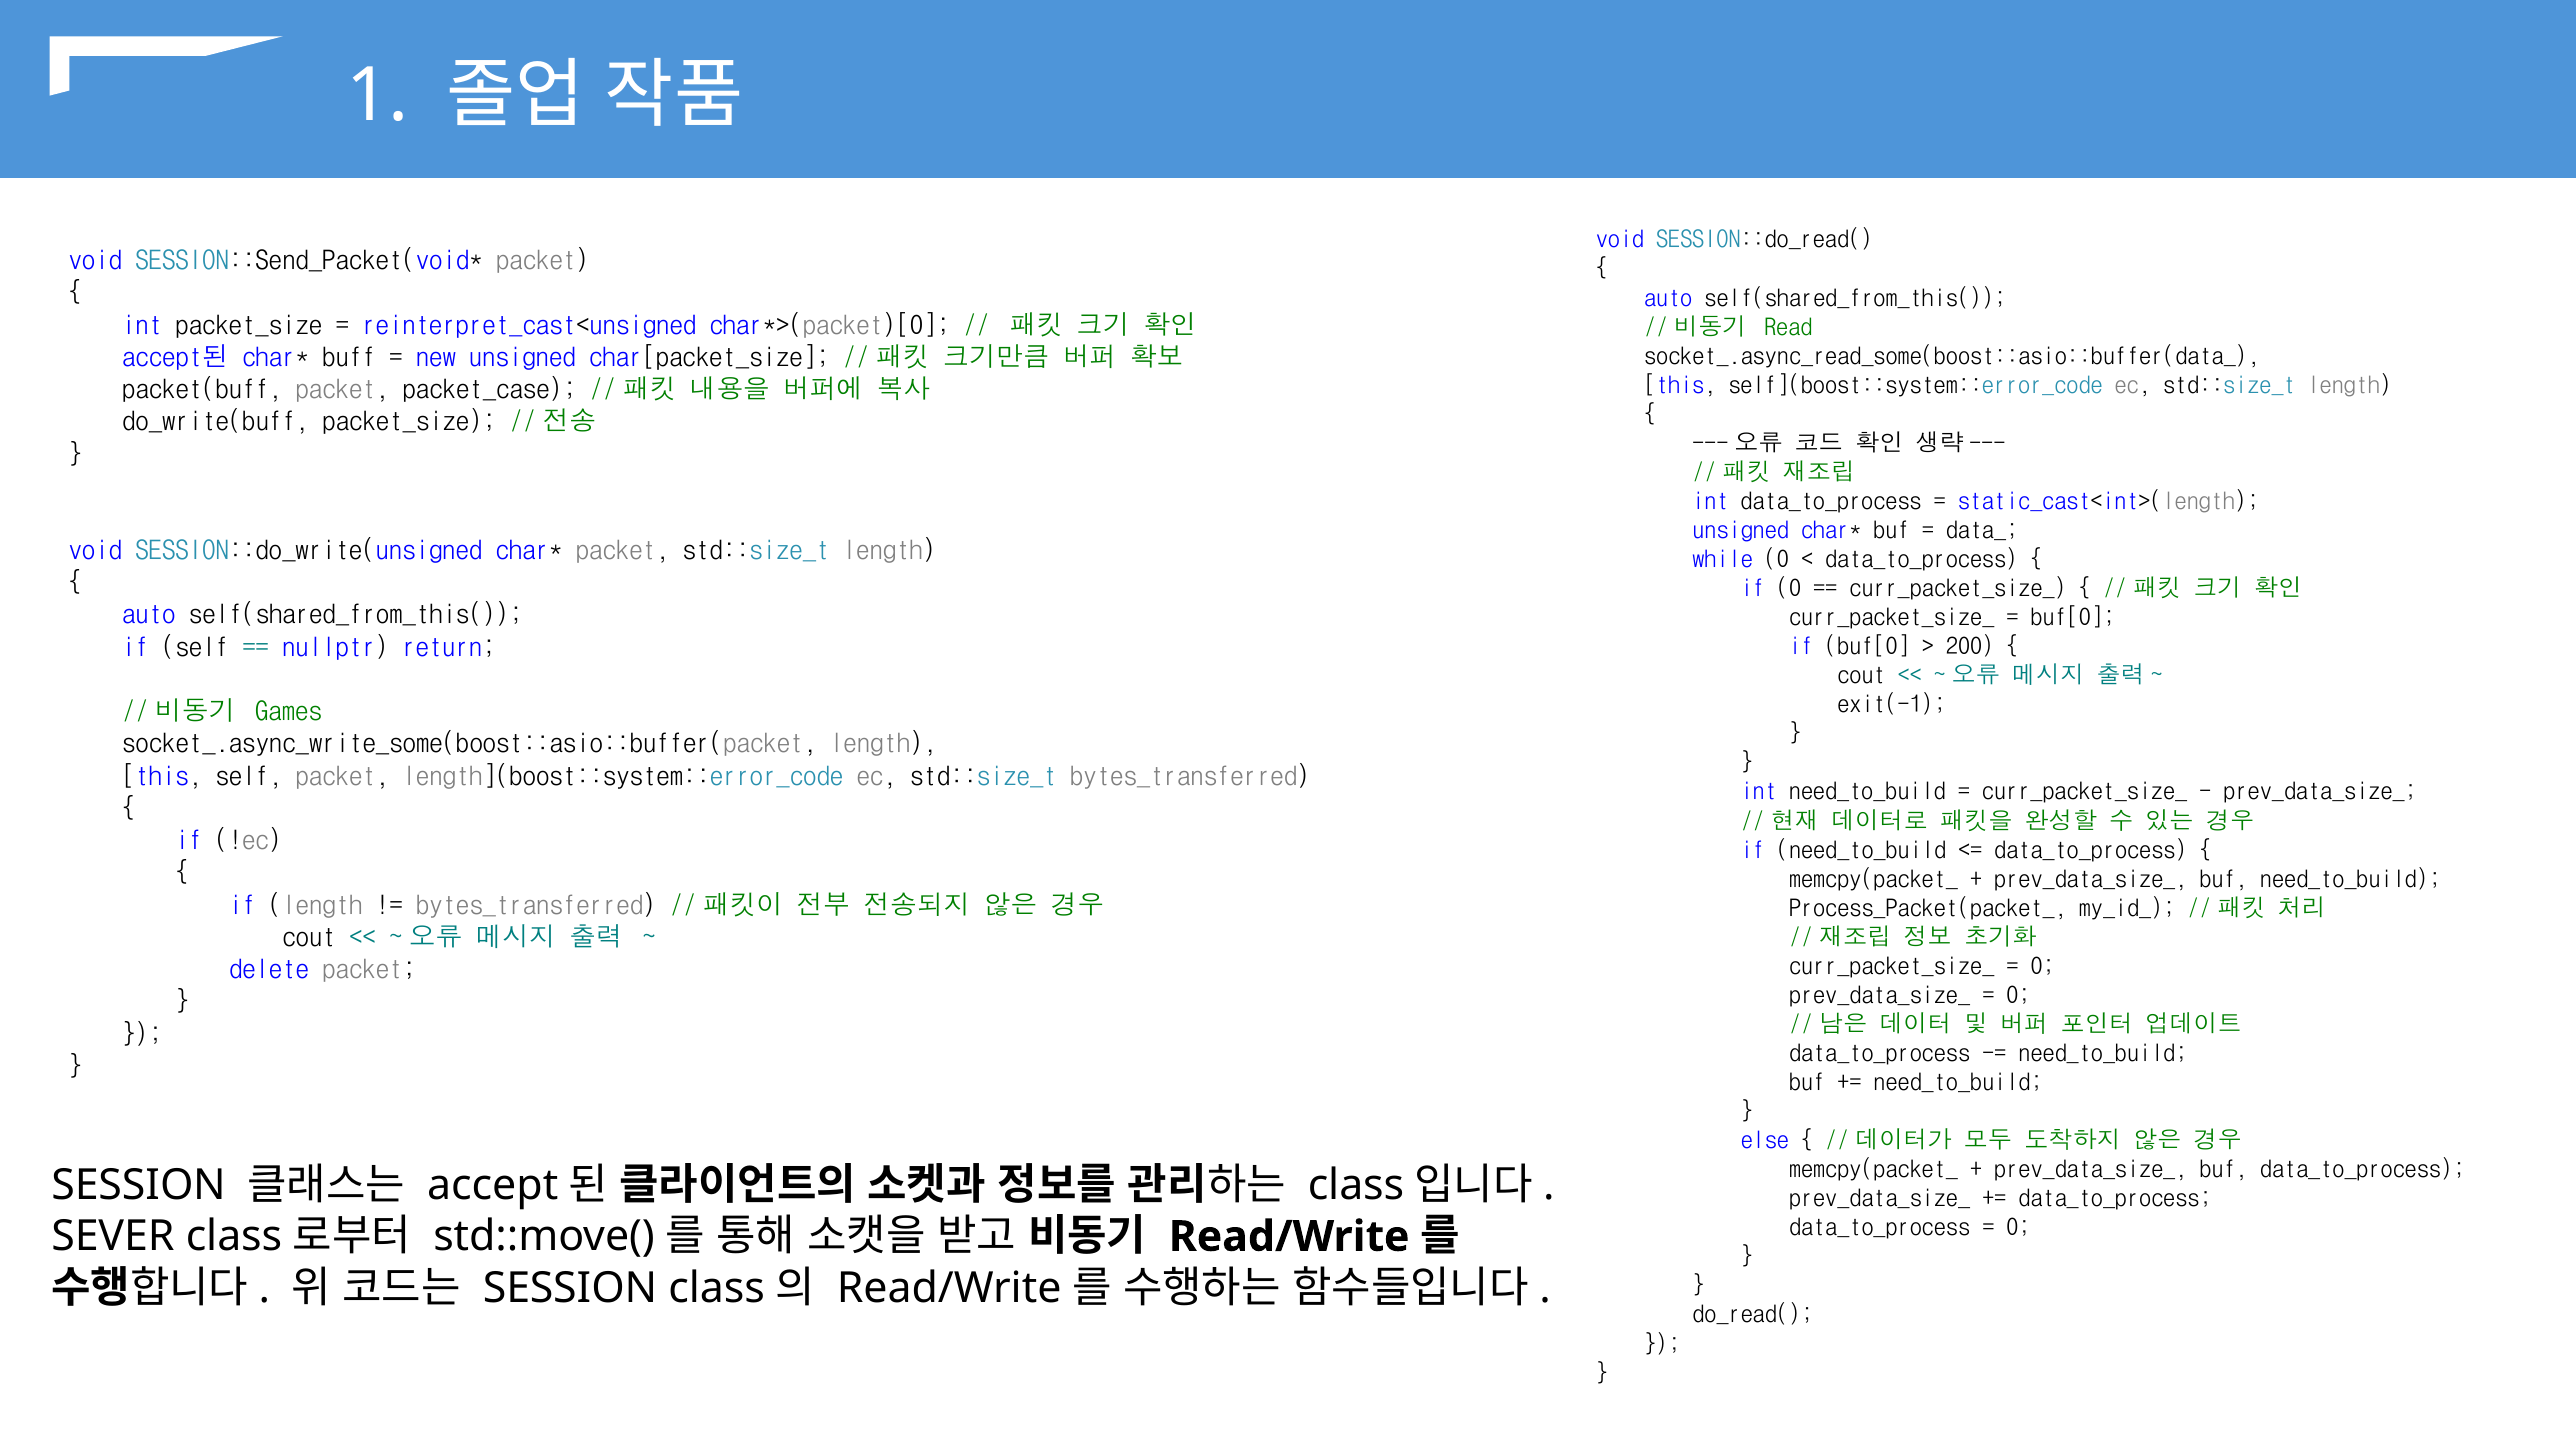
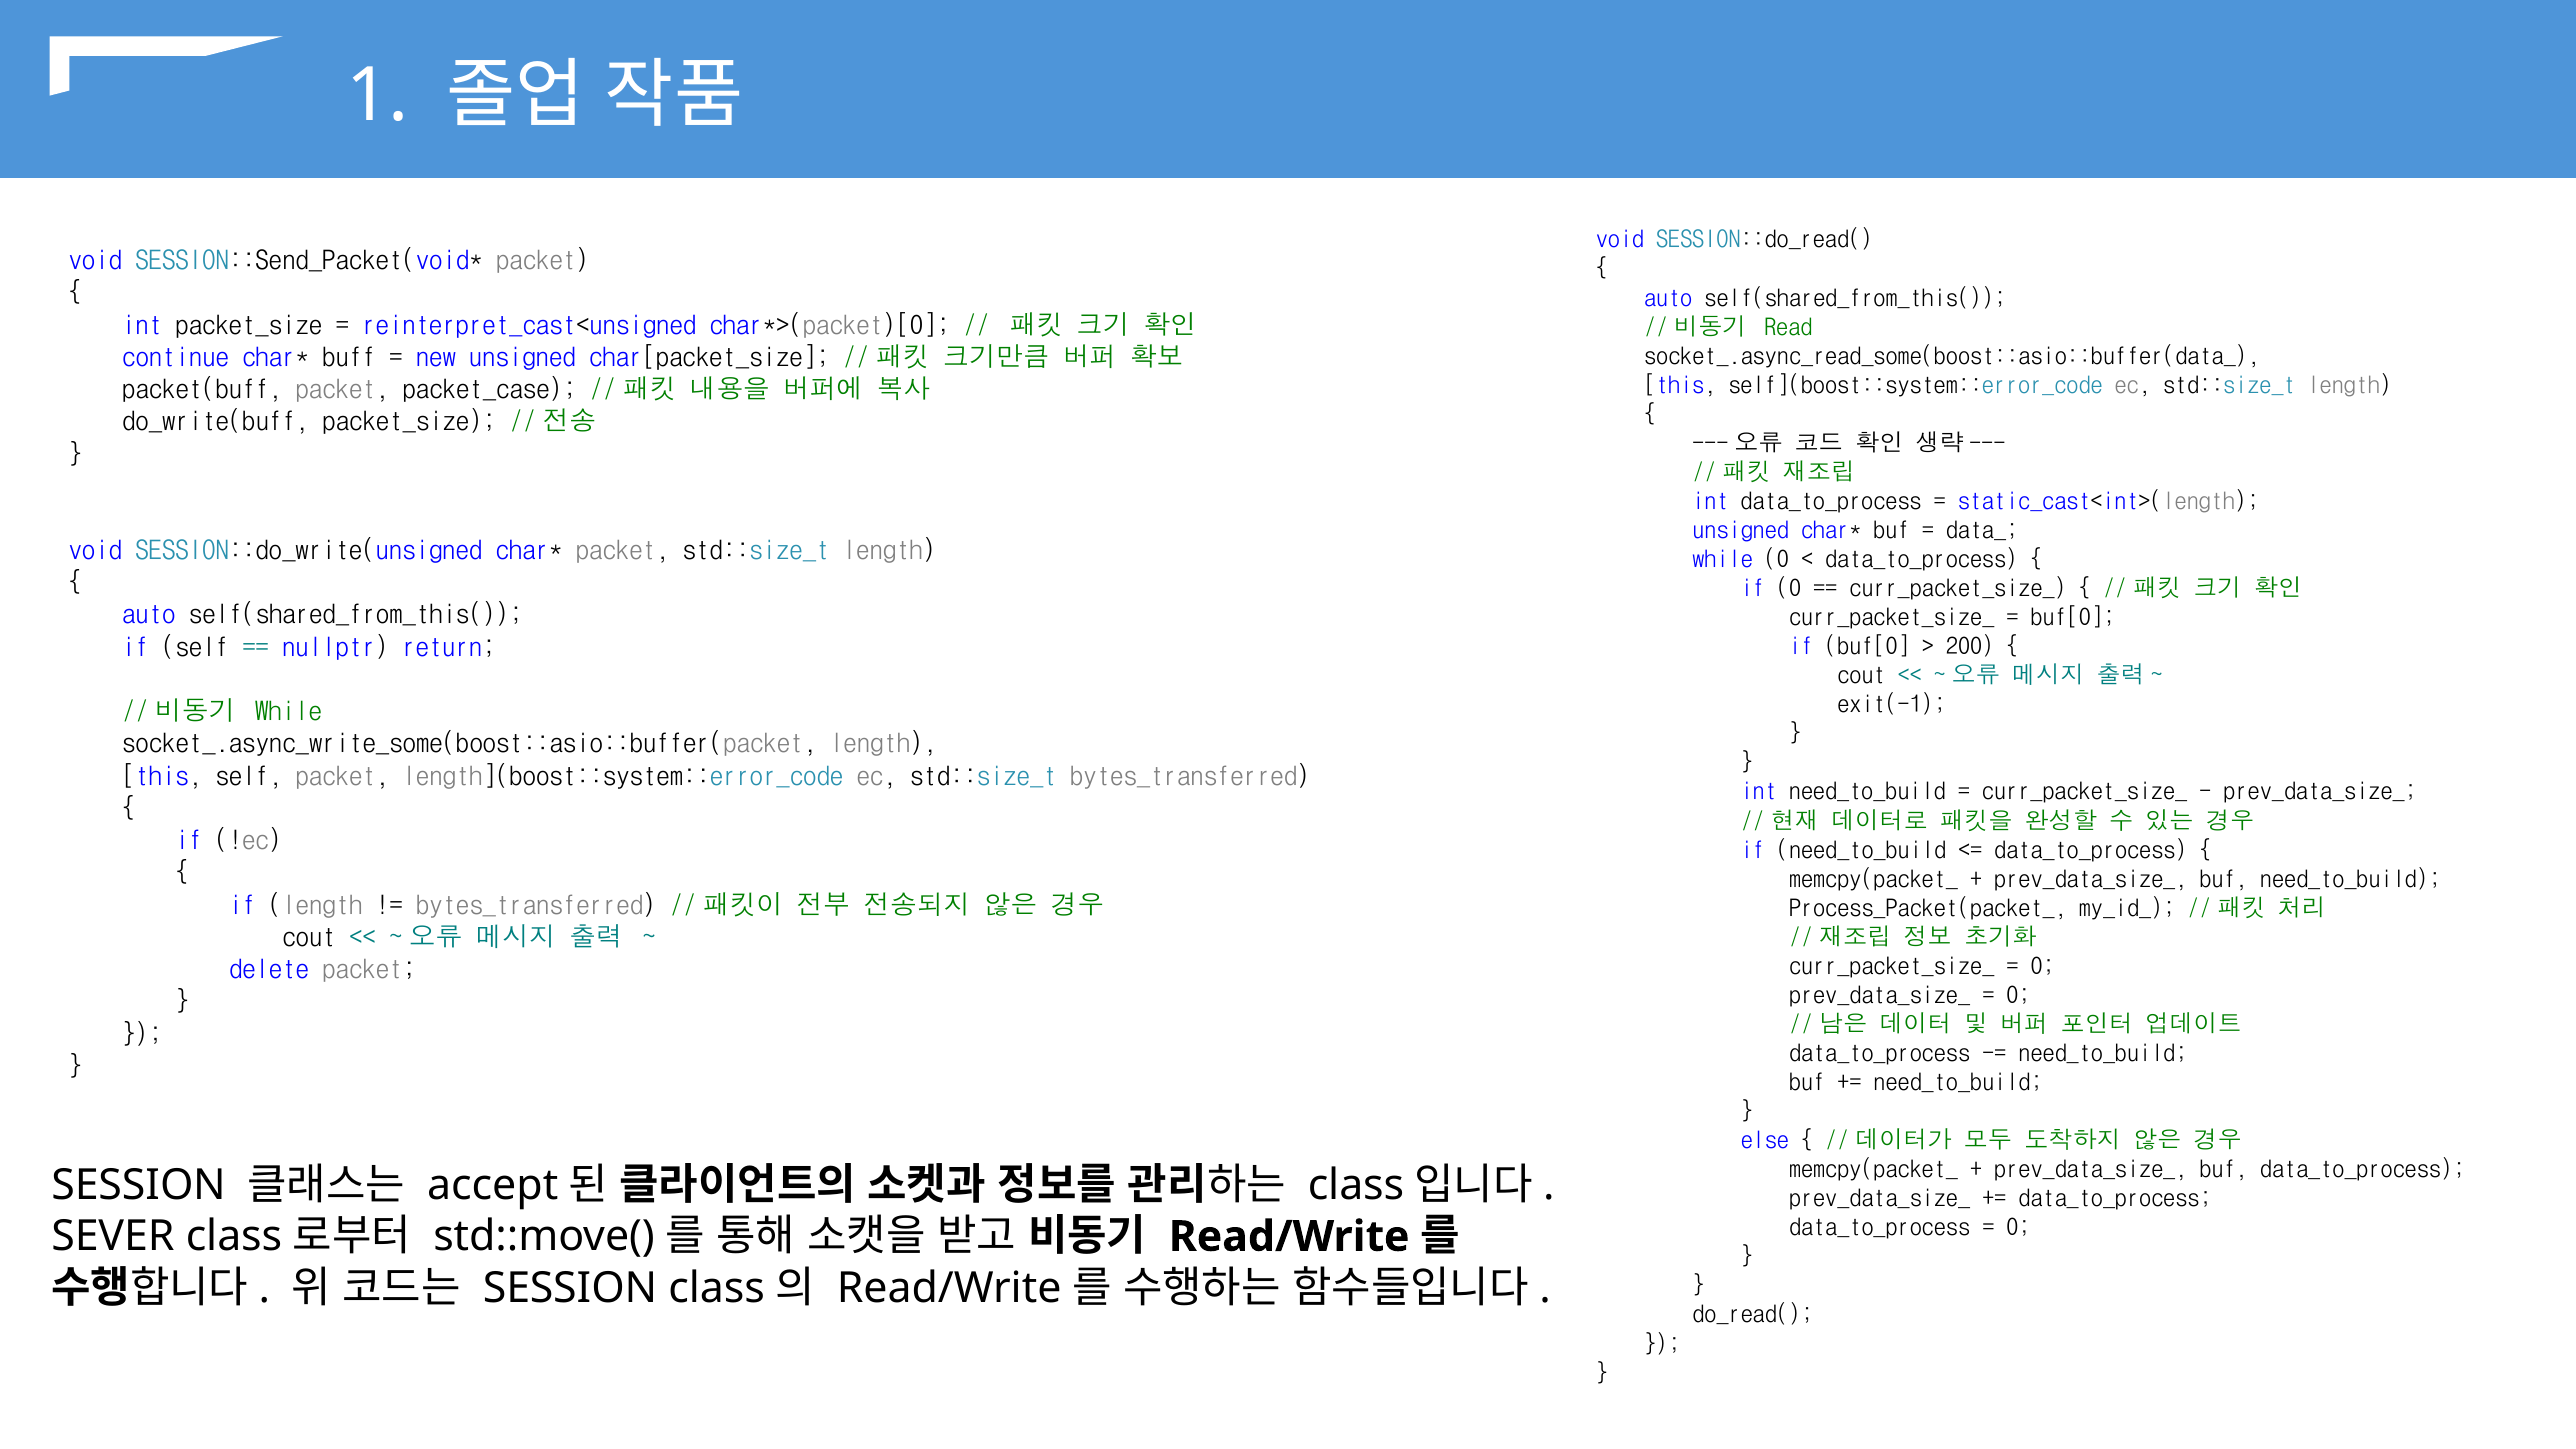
accept된: accept된 -> continue (176, 358)
Games: Games -> While (289, 712)
